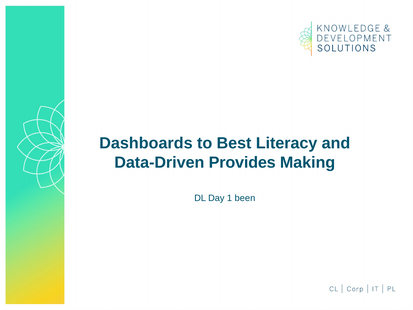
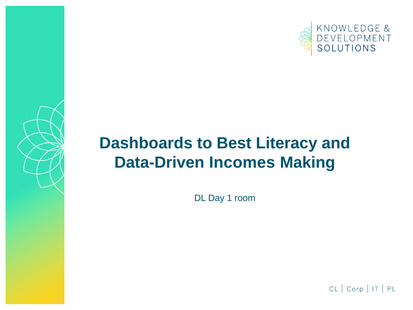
Provides: Provides -> Incomes (242, 162)
been: been -> room (245, 198)
